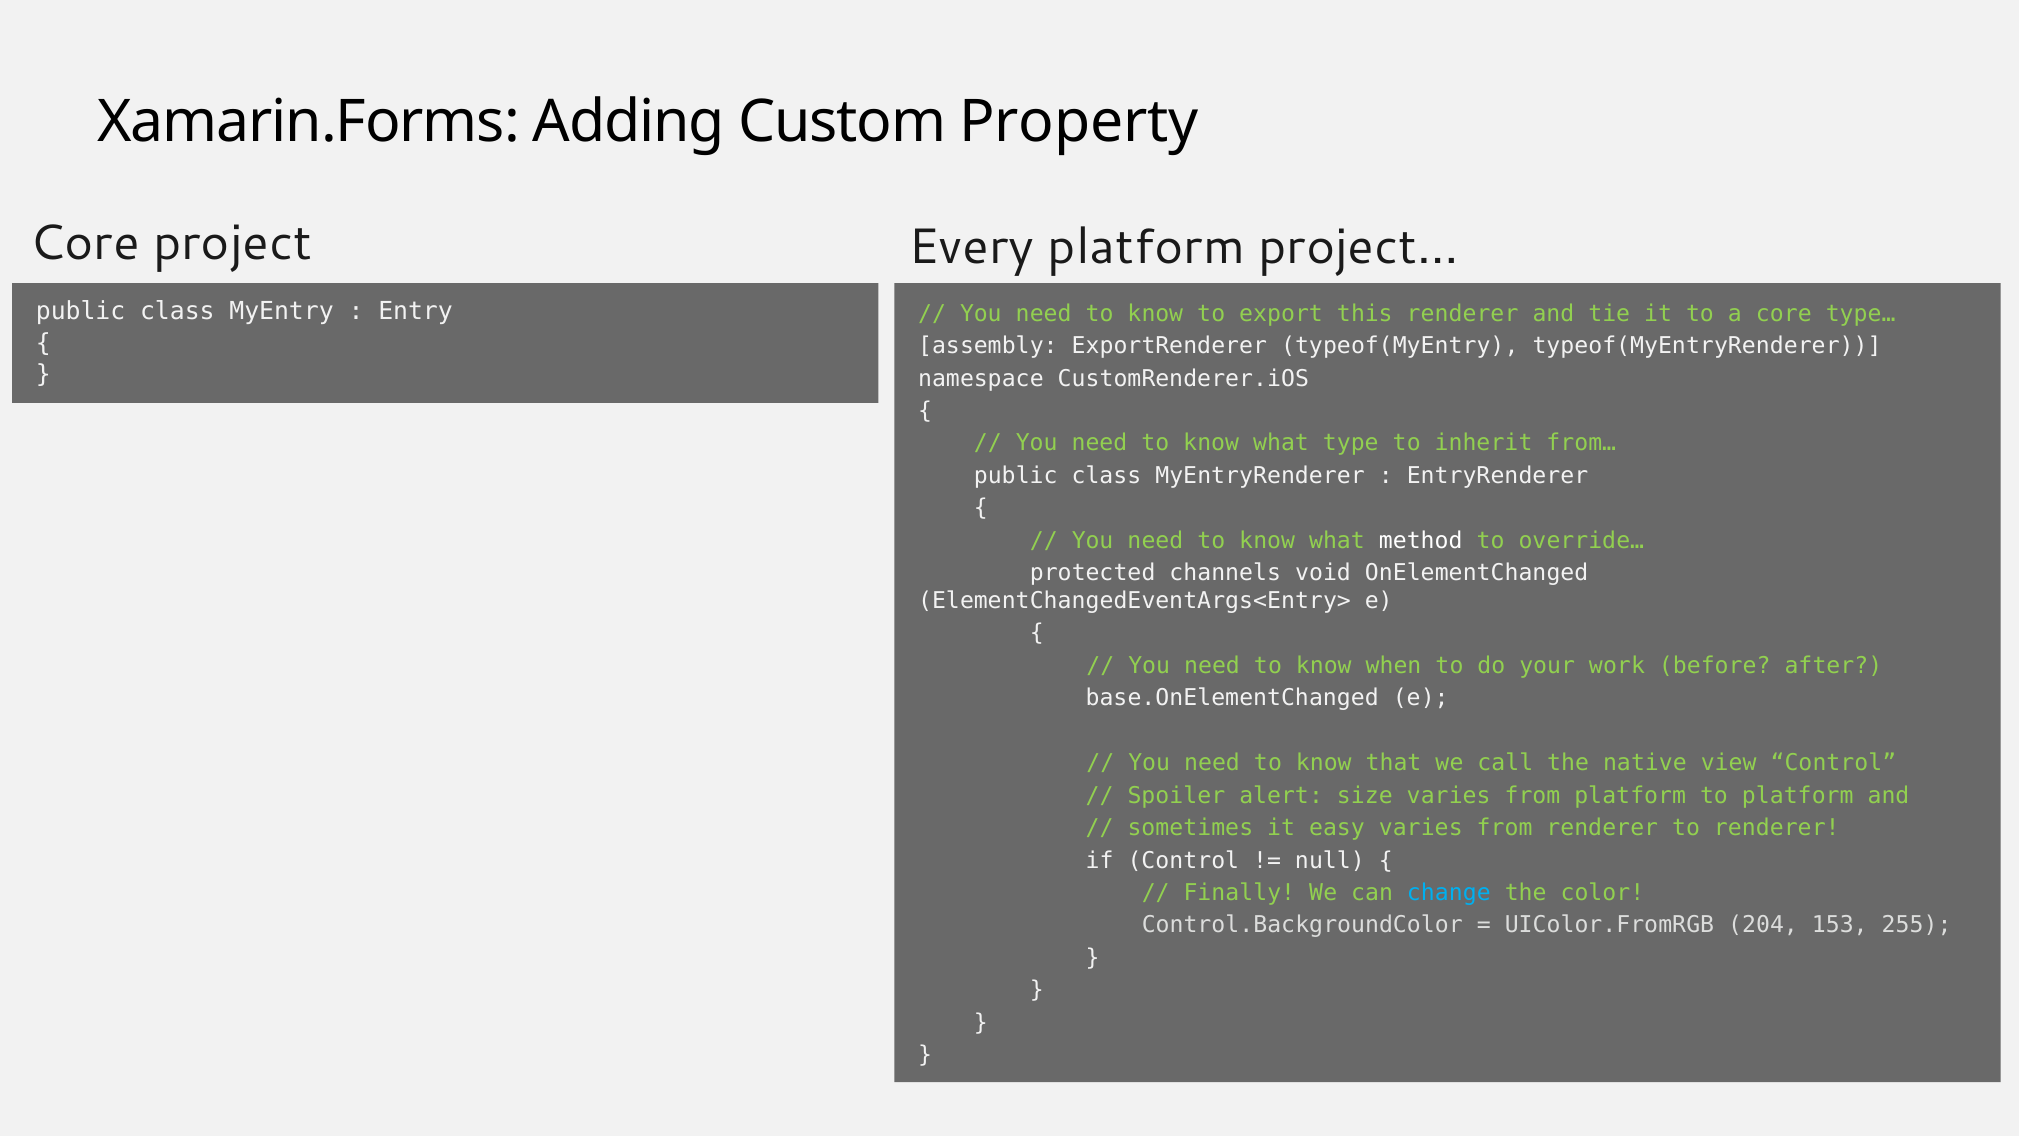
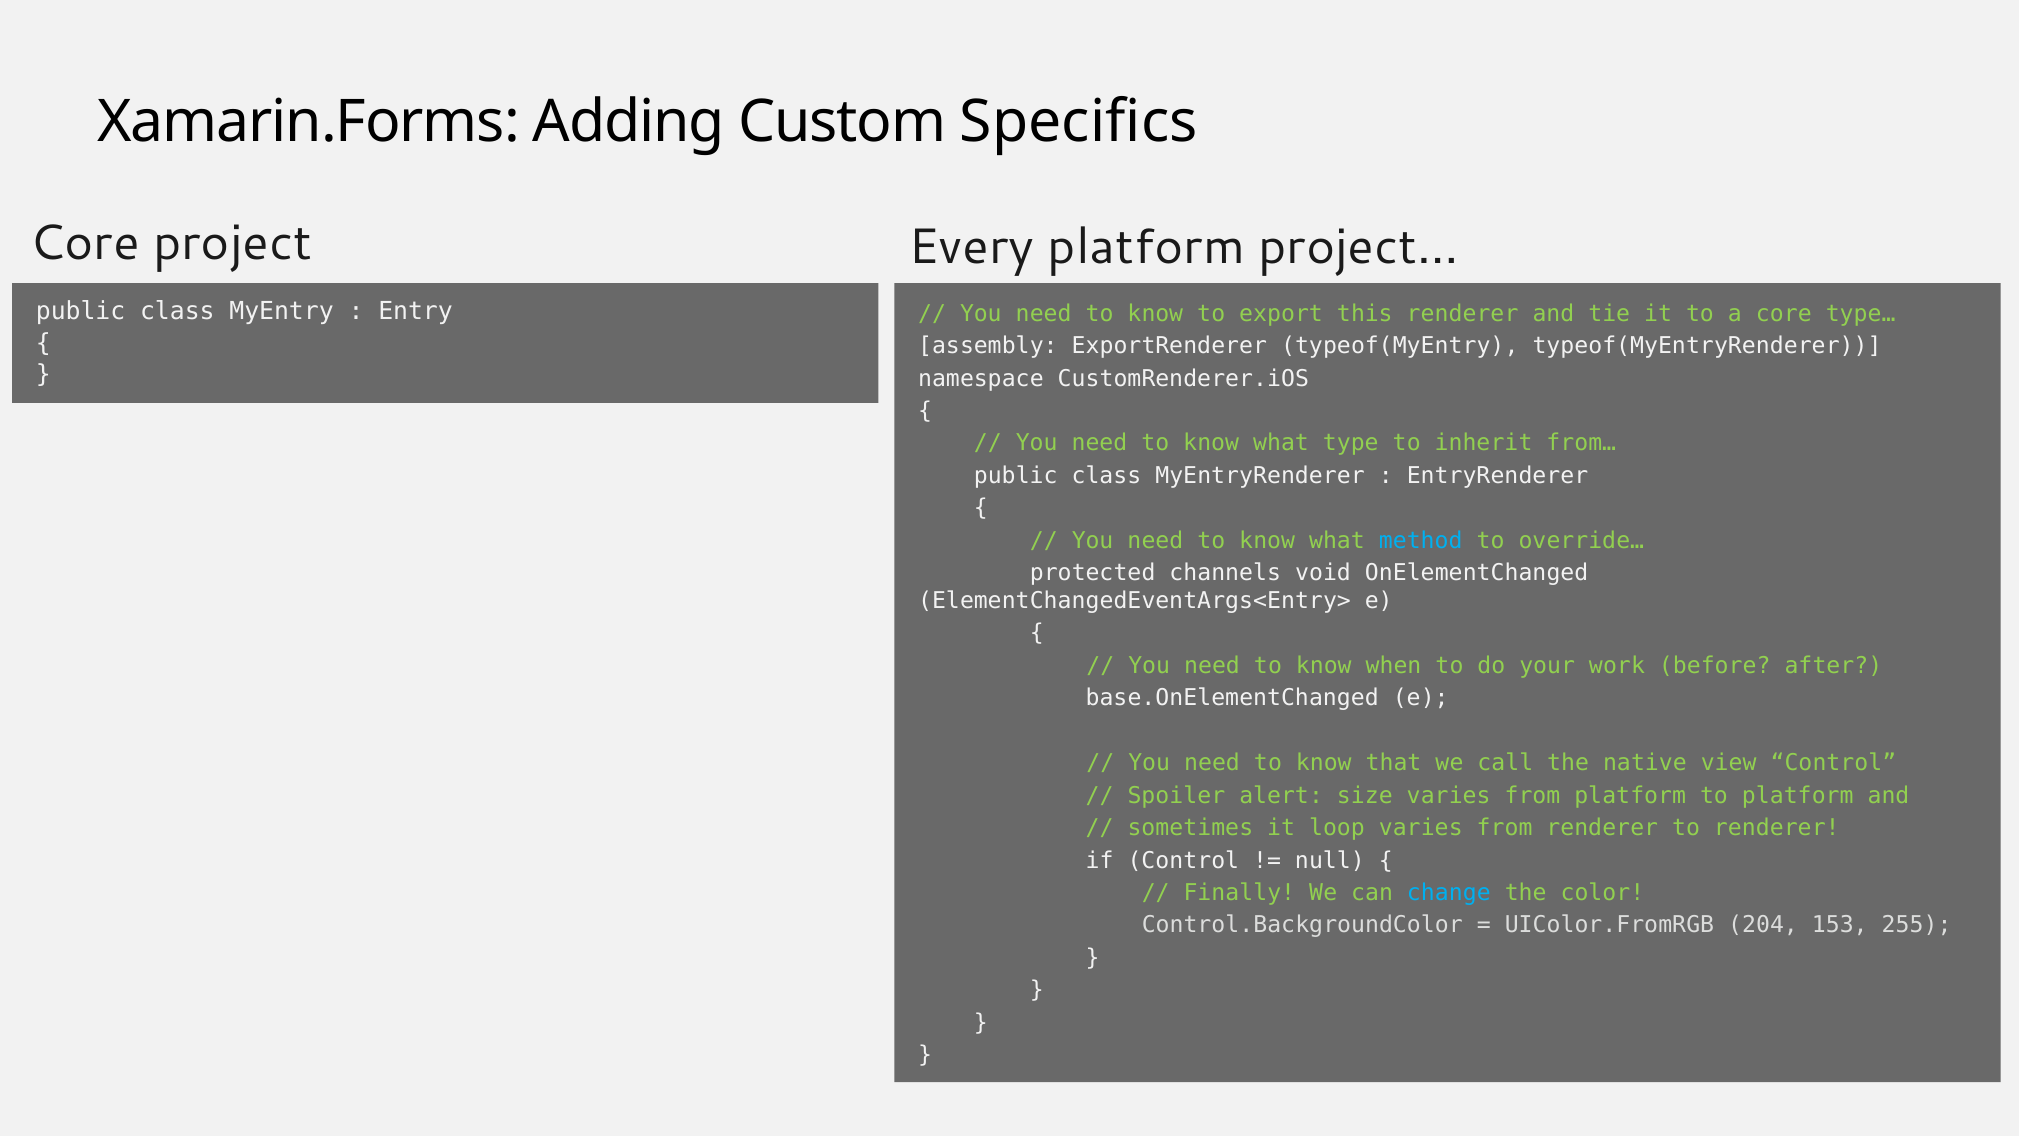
Property: Property -> Specifics (1079, 122)
method colour: white -> light blue (1421, 540)
easy: easy -> loop (1337, 828)
